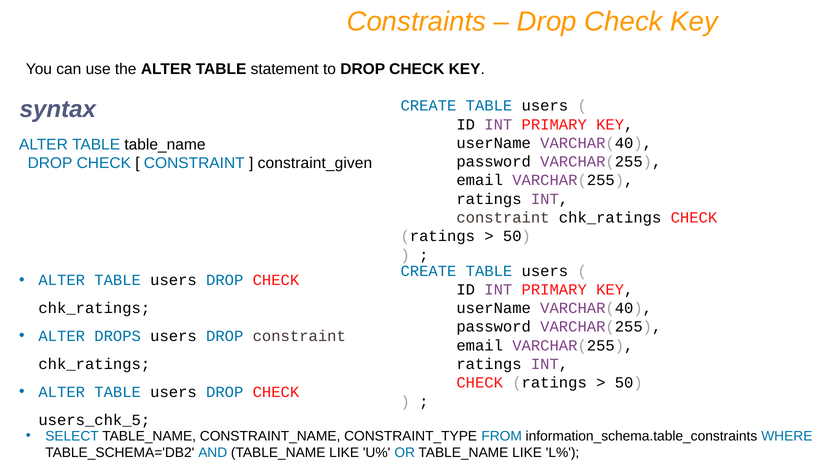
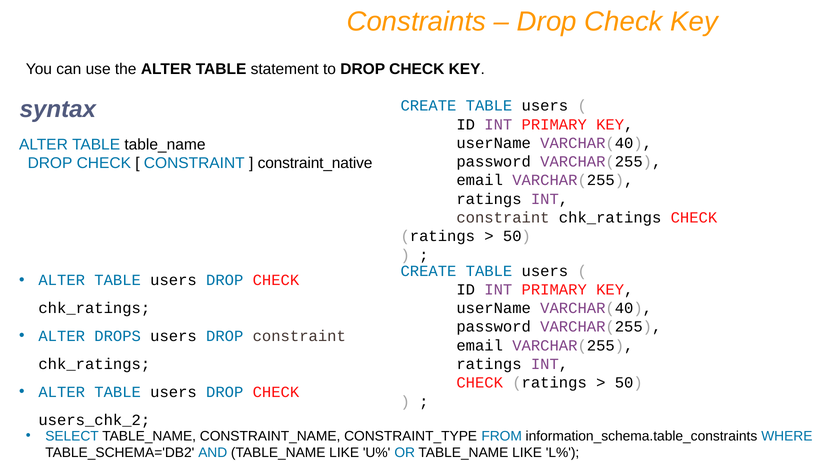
constraint_given: constraint_given -> constraint_native (315, 163)
users_chk_5: users_chk_5 -> users_chk_2 (94, 420)
